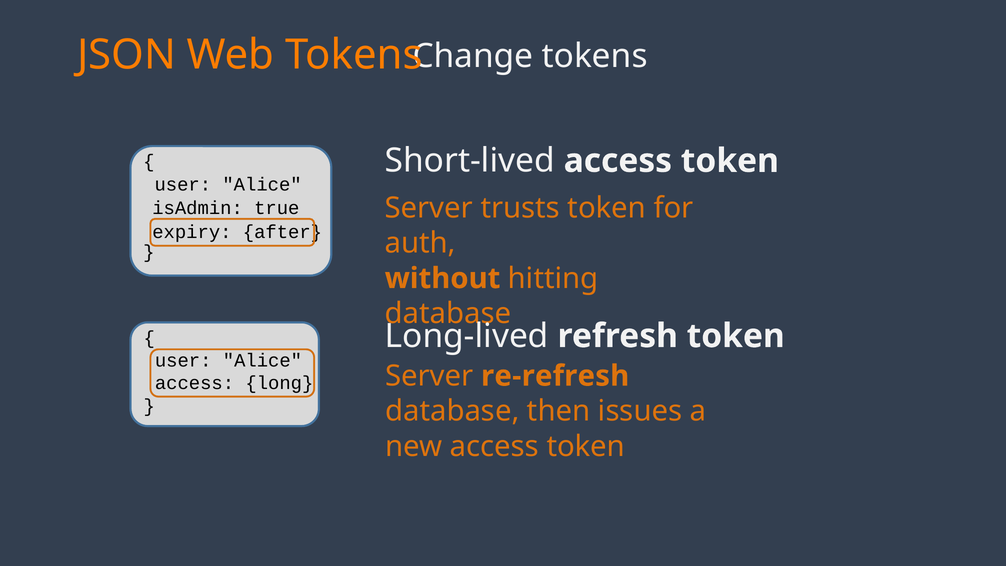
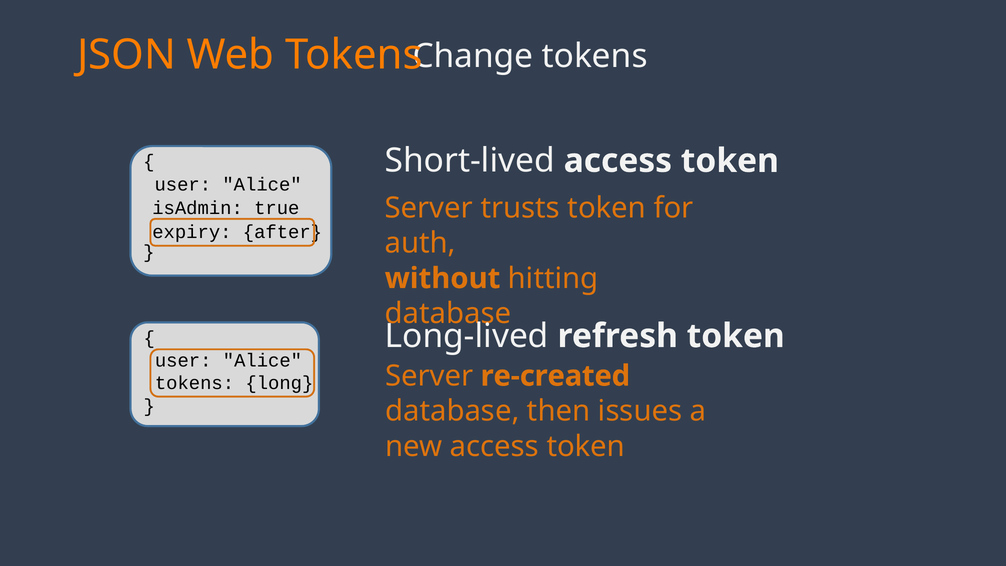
re-refresh: re-refresh -> re-created (555, 376)
access: access -> tokens (195, 383)
